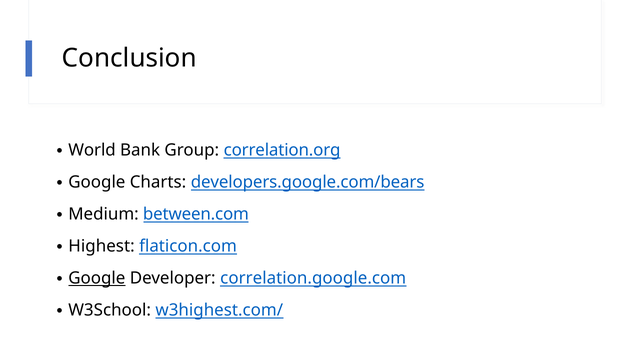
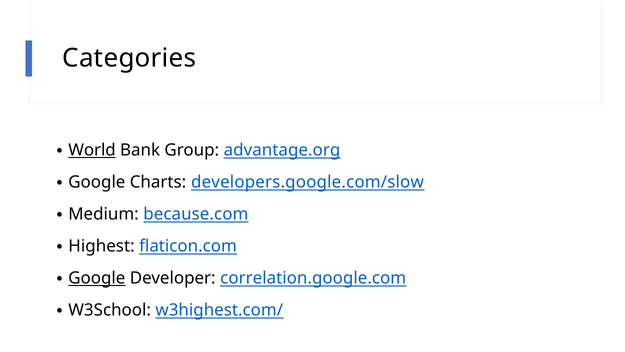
Conclusion: Conclusion -> Categories (129, 58)
World underline: none -> present (92, 150)
correlation.org: correlation.org -> advantage.org (282, 150)
developers.google.com/bears: developers.google.com/bears -> developers.google.com/slow (307, 182)
between.com: between.com -> because.com (196, 214)
